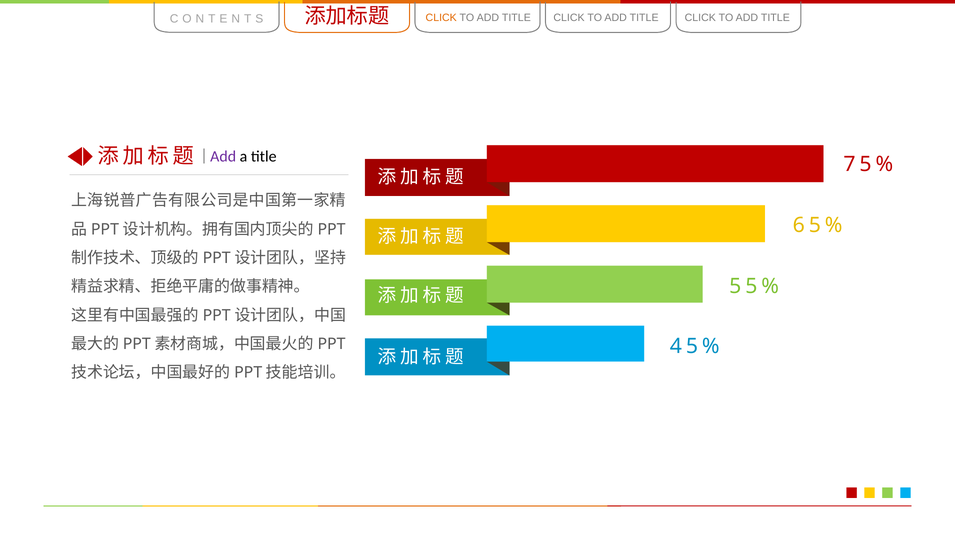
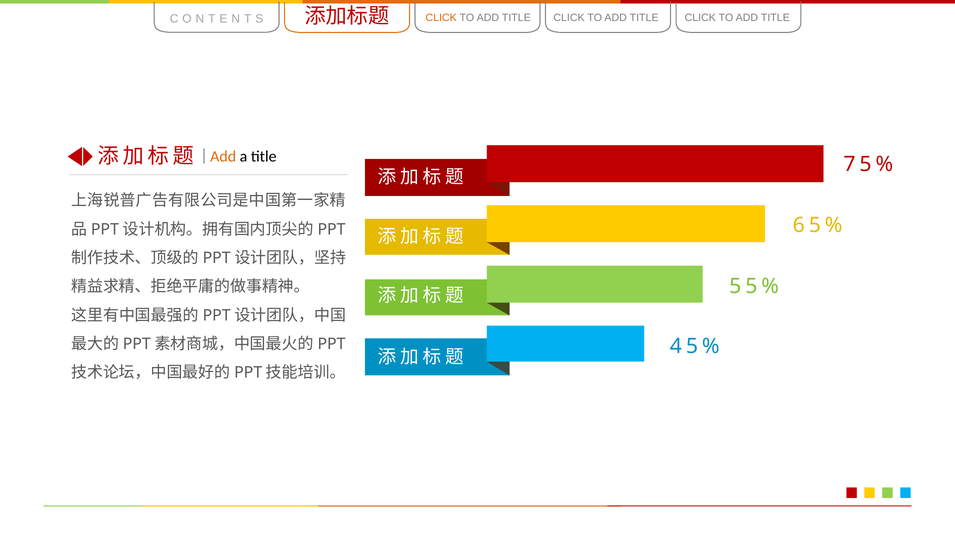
Add colour: purple -> orange (223, 156)
